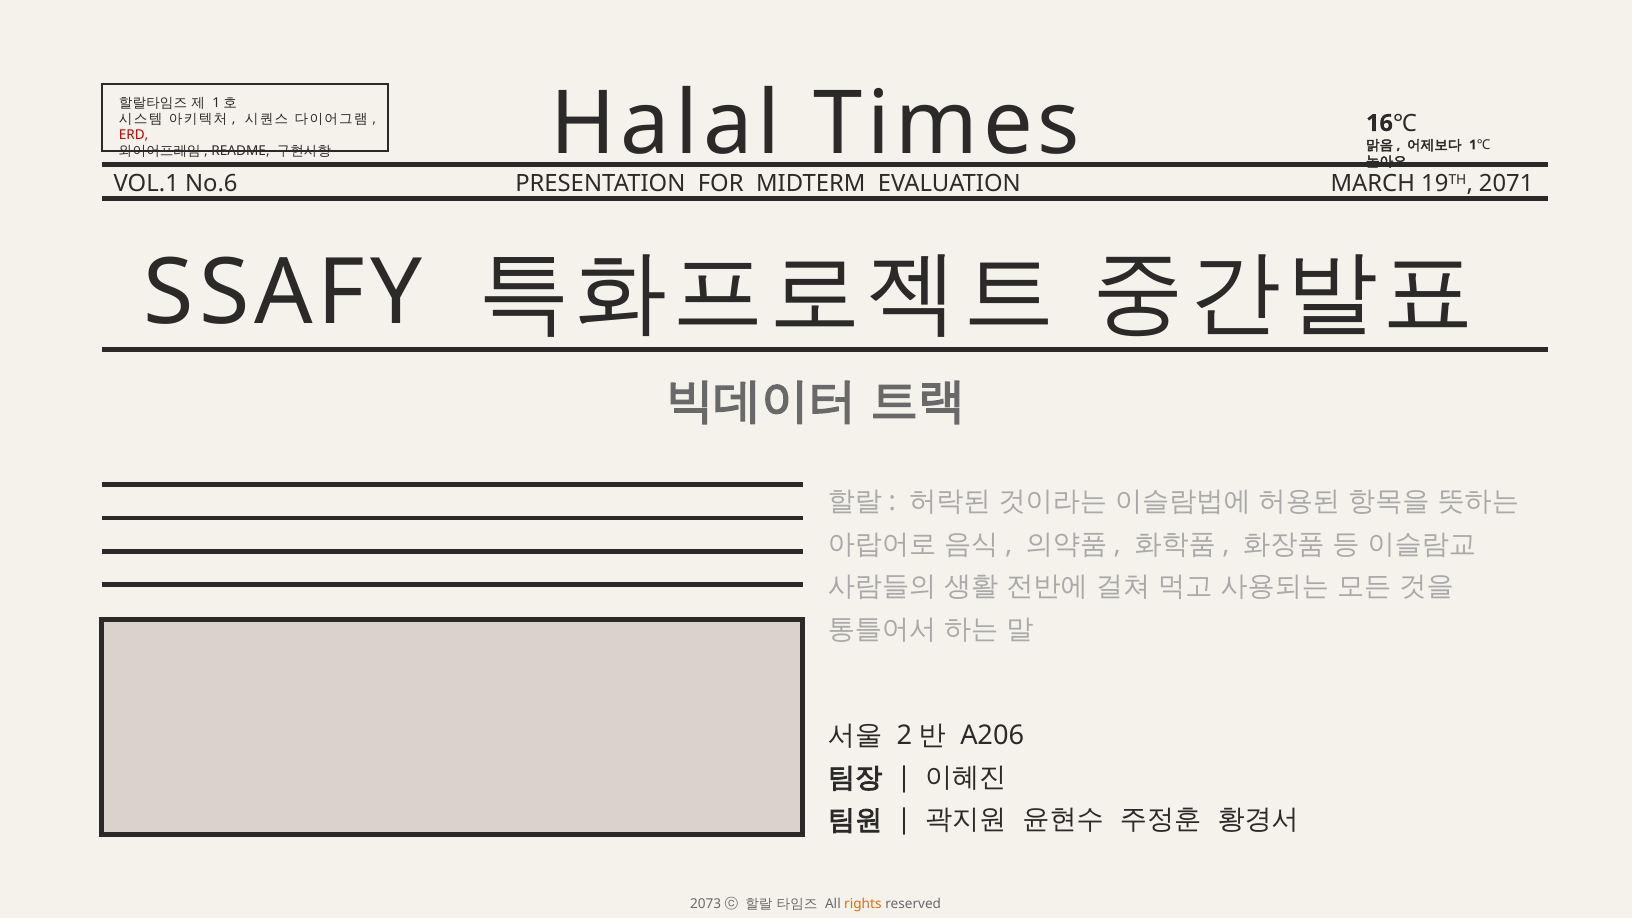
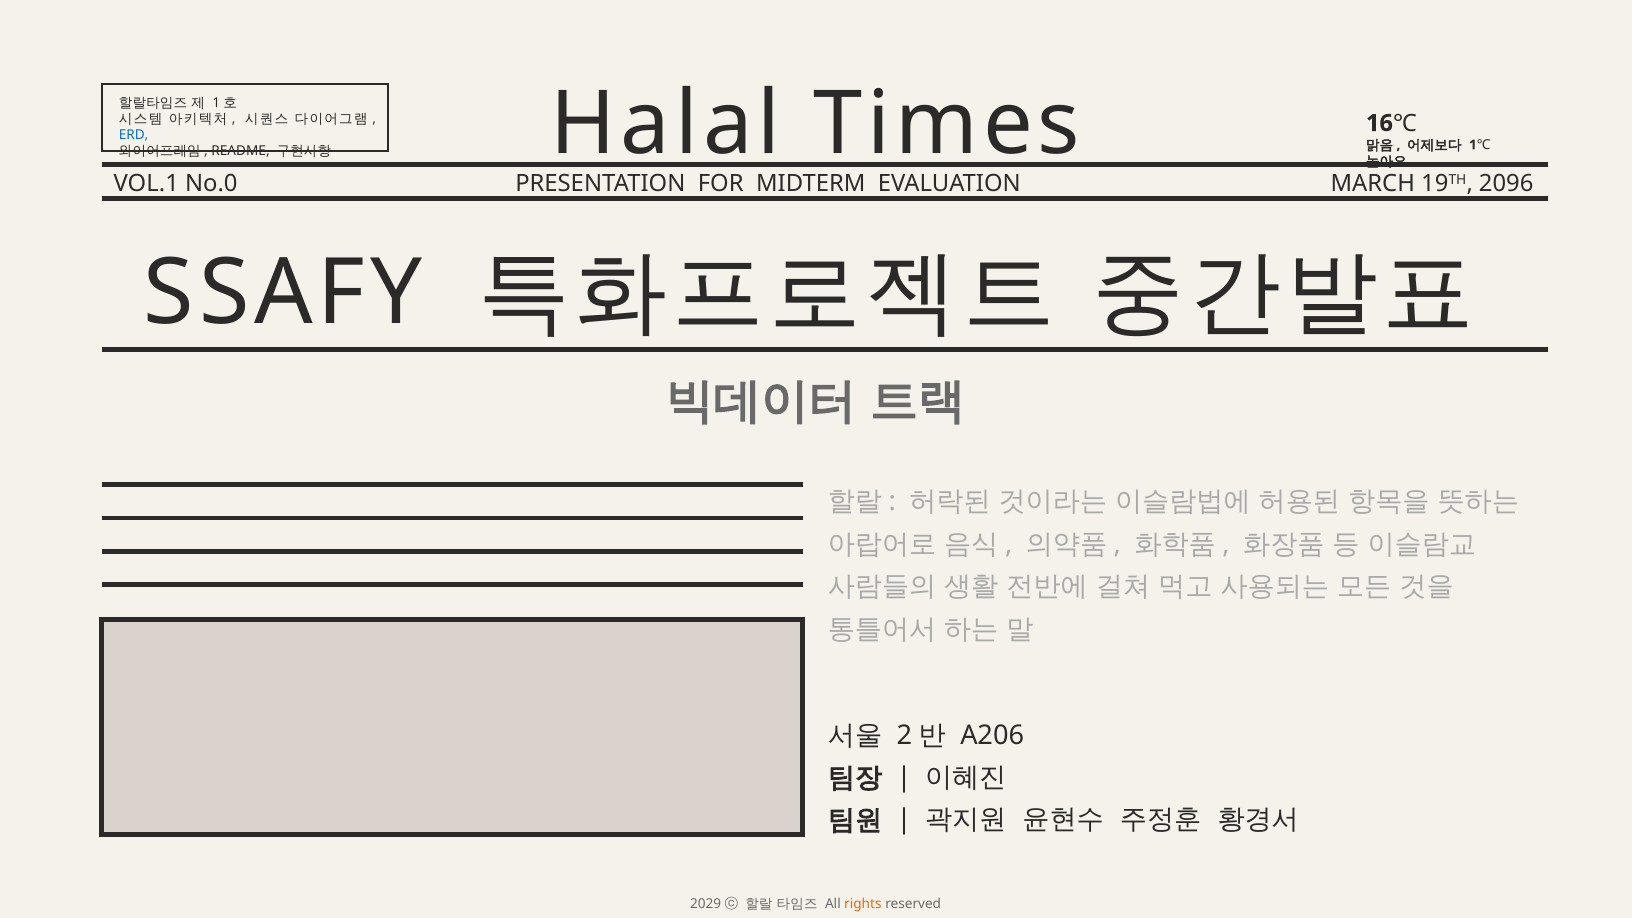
ERD colour: red -> blue (134, 135)
No.6: No.6 -> No.0 (211, 184)
2071: 2071 -> 2096 (1506, 184)
2073: 2073 -> 2029 (706, 904)
